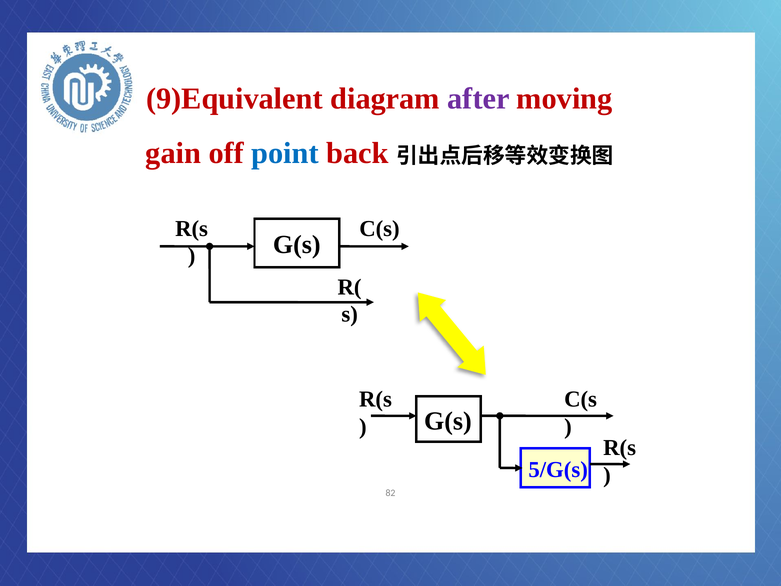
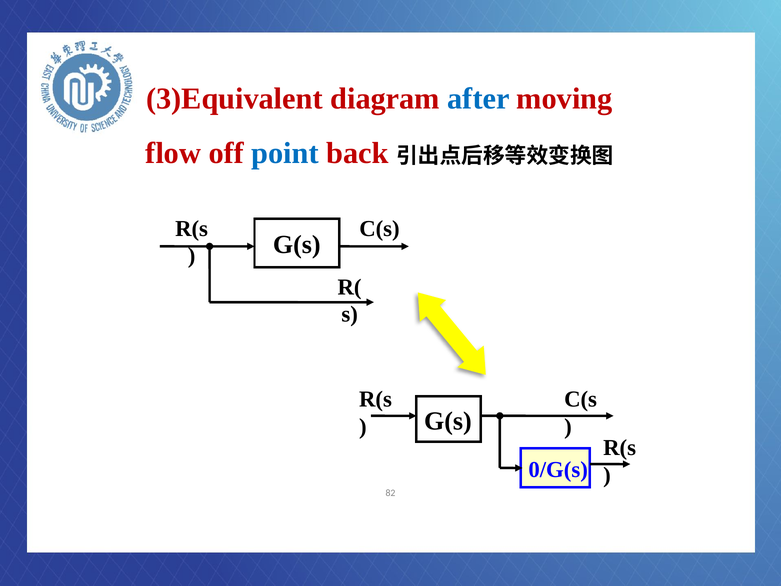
9)Equivalent: 9)Equivalent -> 3)Equivalent (234, 99)
after colour: purple -> blue (478, 99)
gain: gain -> flow (173, 153)
5/G(s: 5/G(s -> 0/G(s (558, 469)
